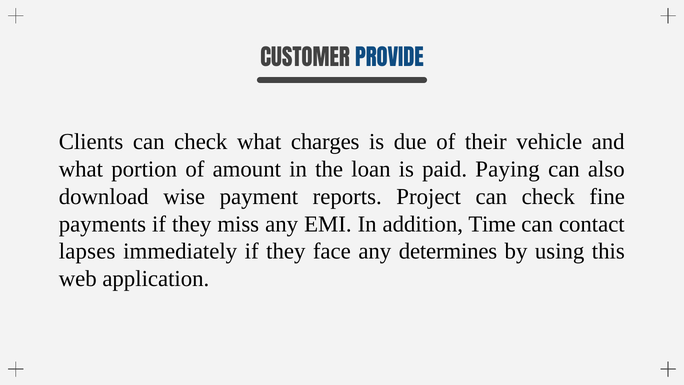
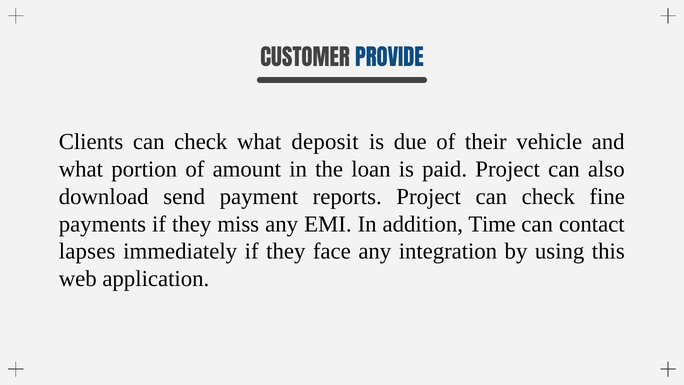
charges: charges -> deposit (325, 142)
paid Paying: Paying -> Project (508, 169)
wise: wise -> send (184, 197)
determines: determines -> integration (448, 251)
